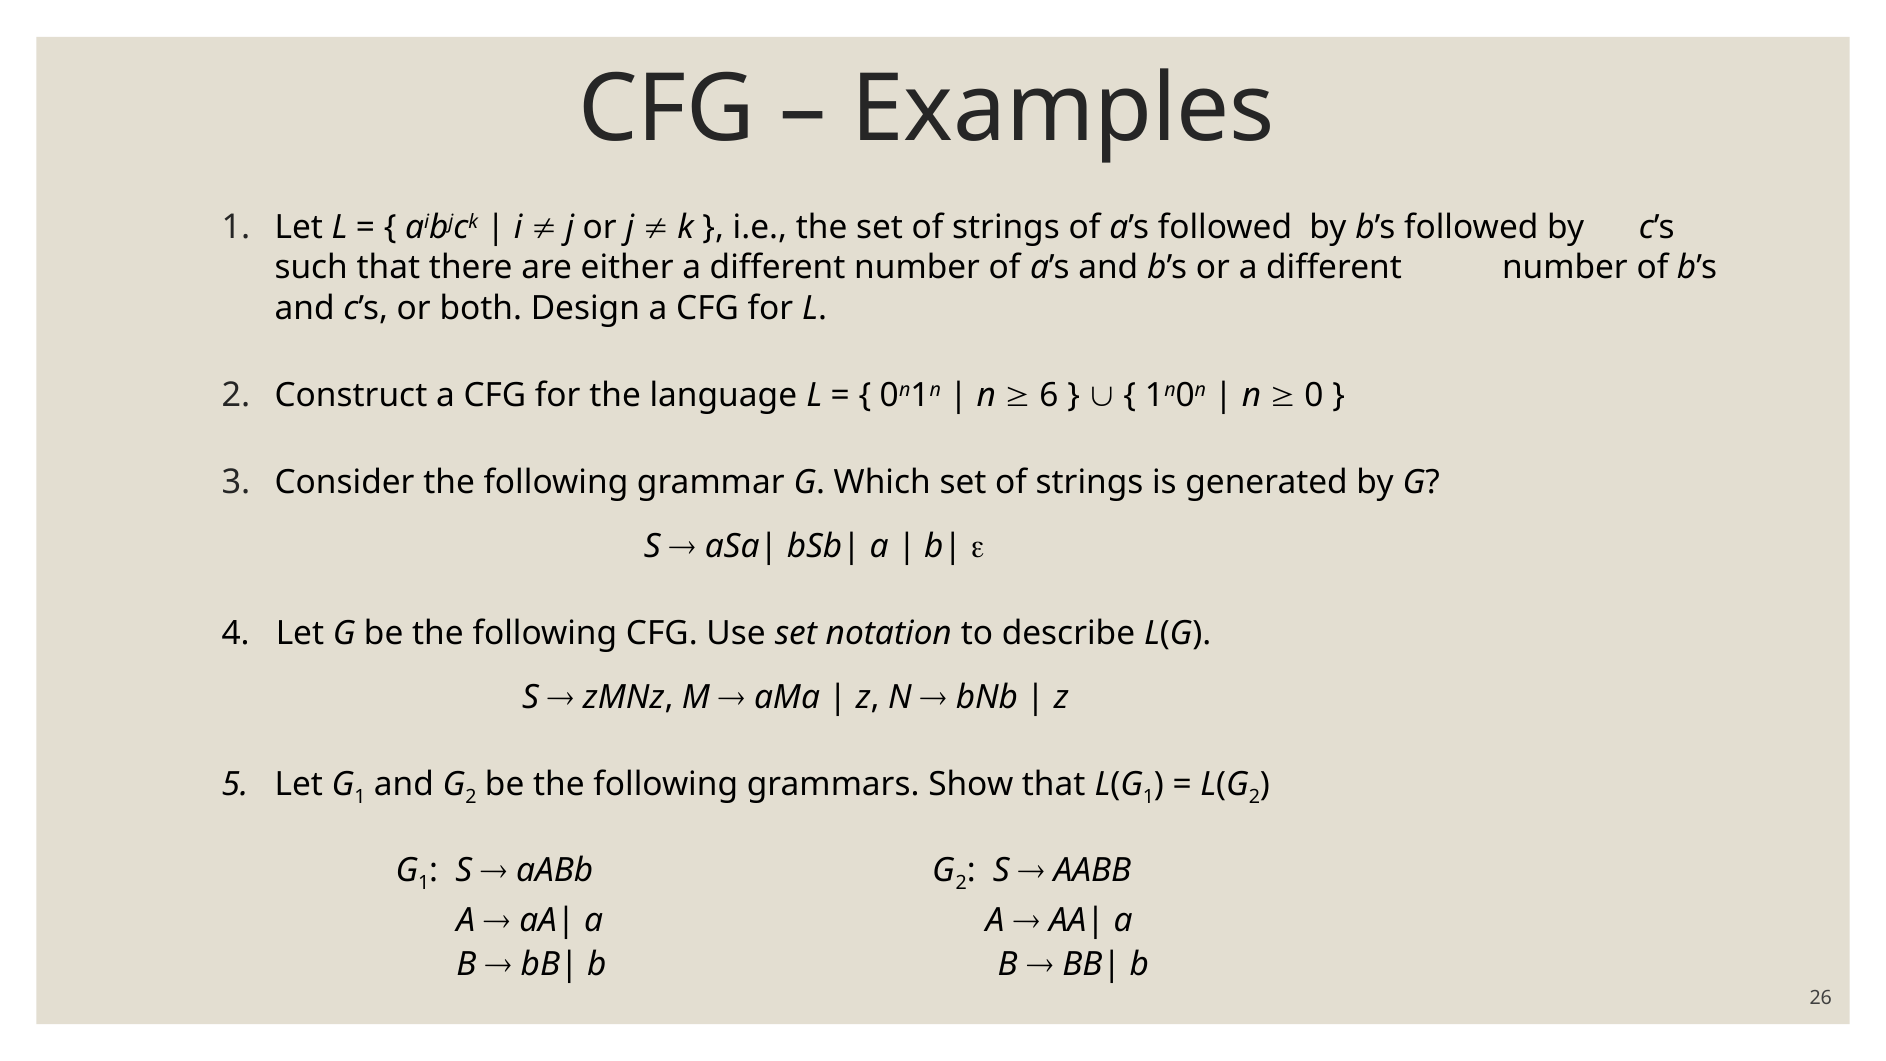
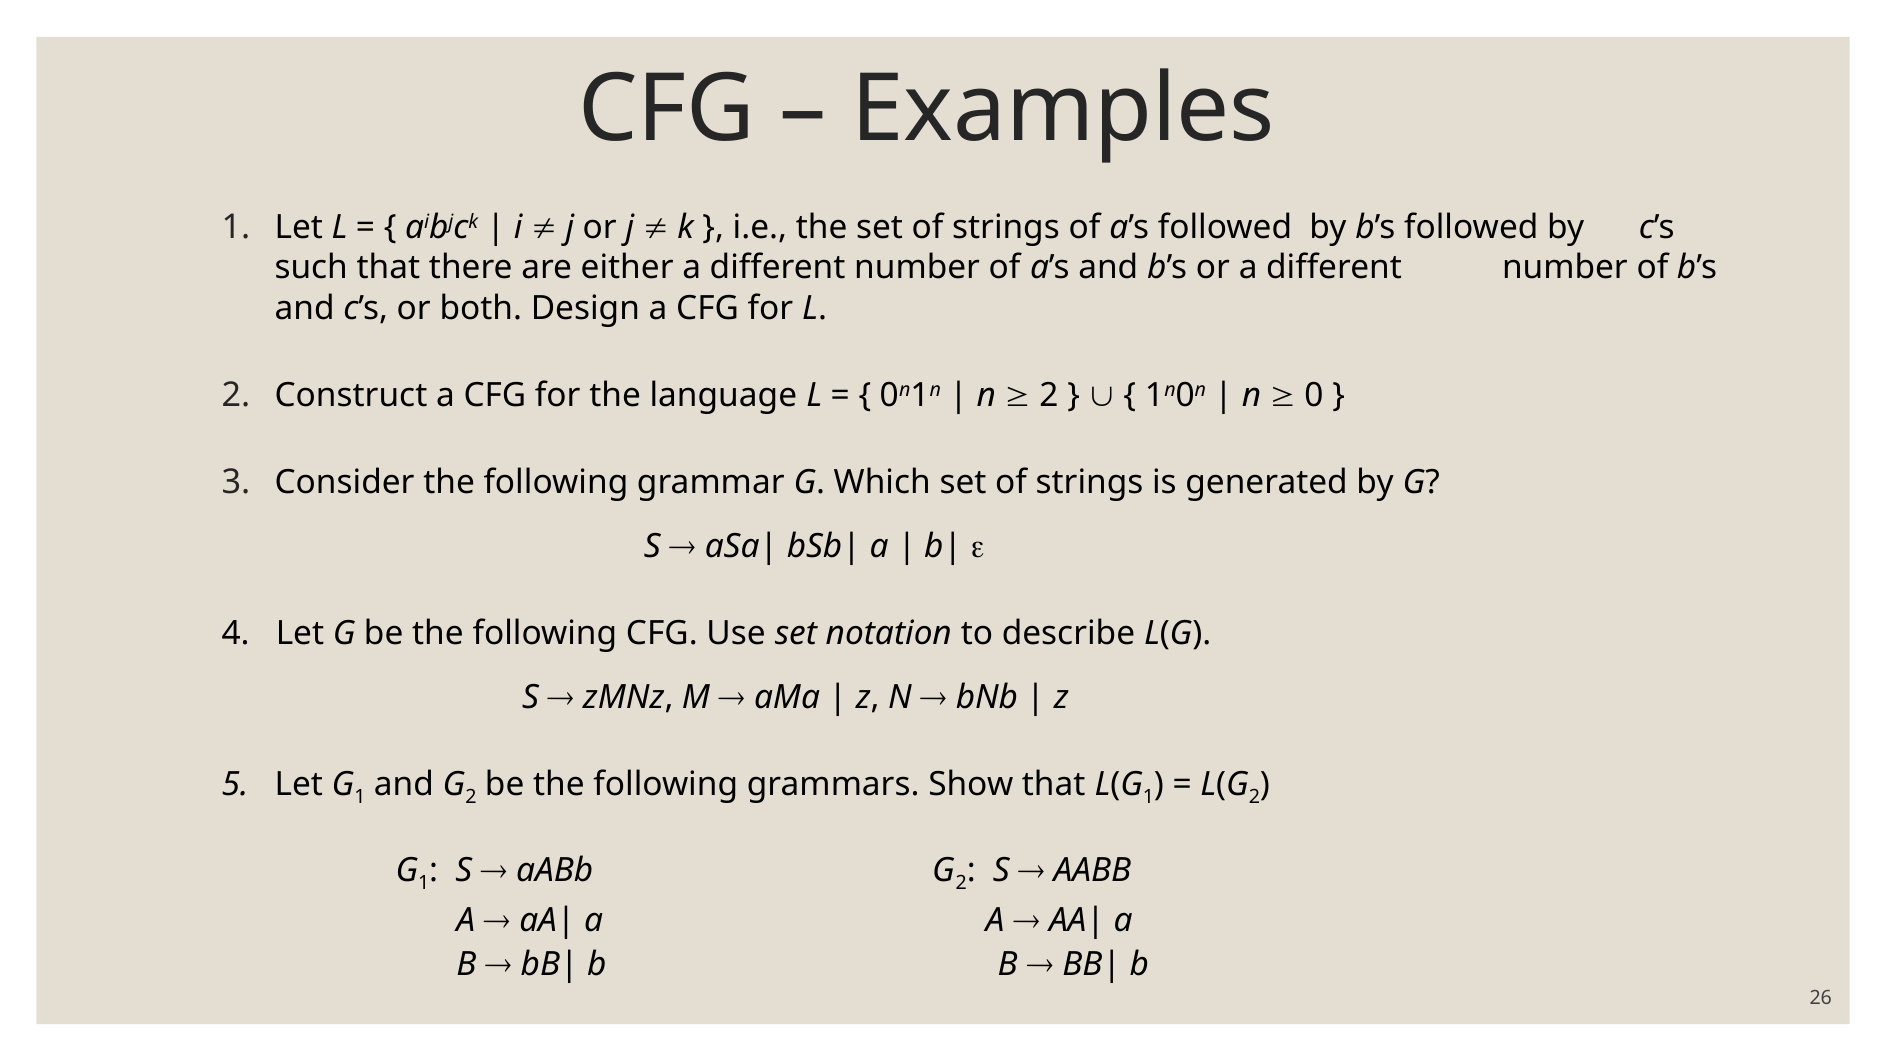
6: 6 -> 2 (1049, 395)
